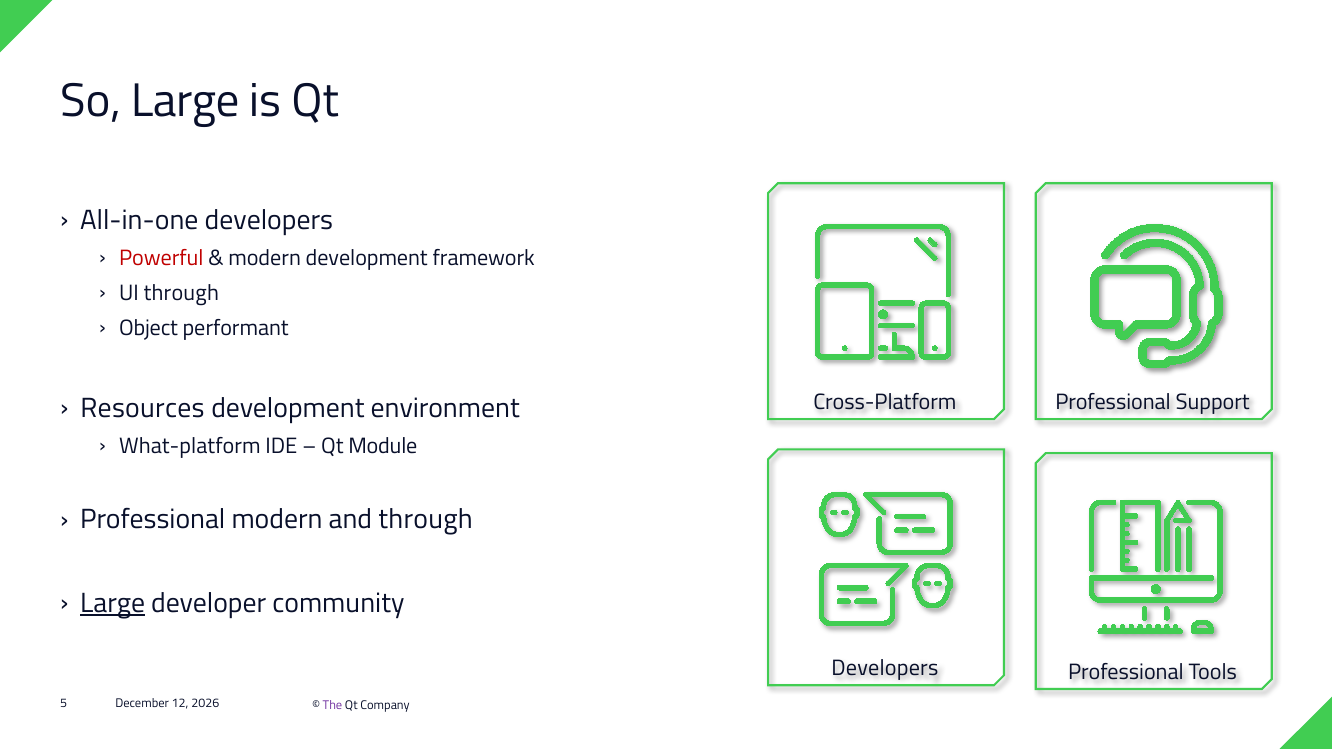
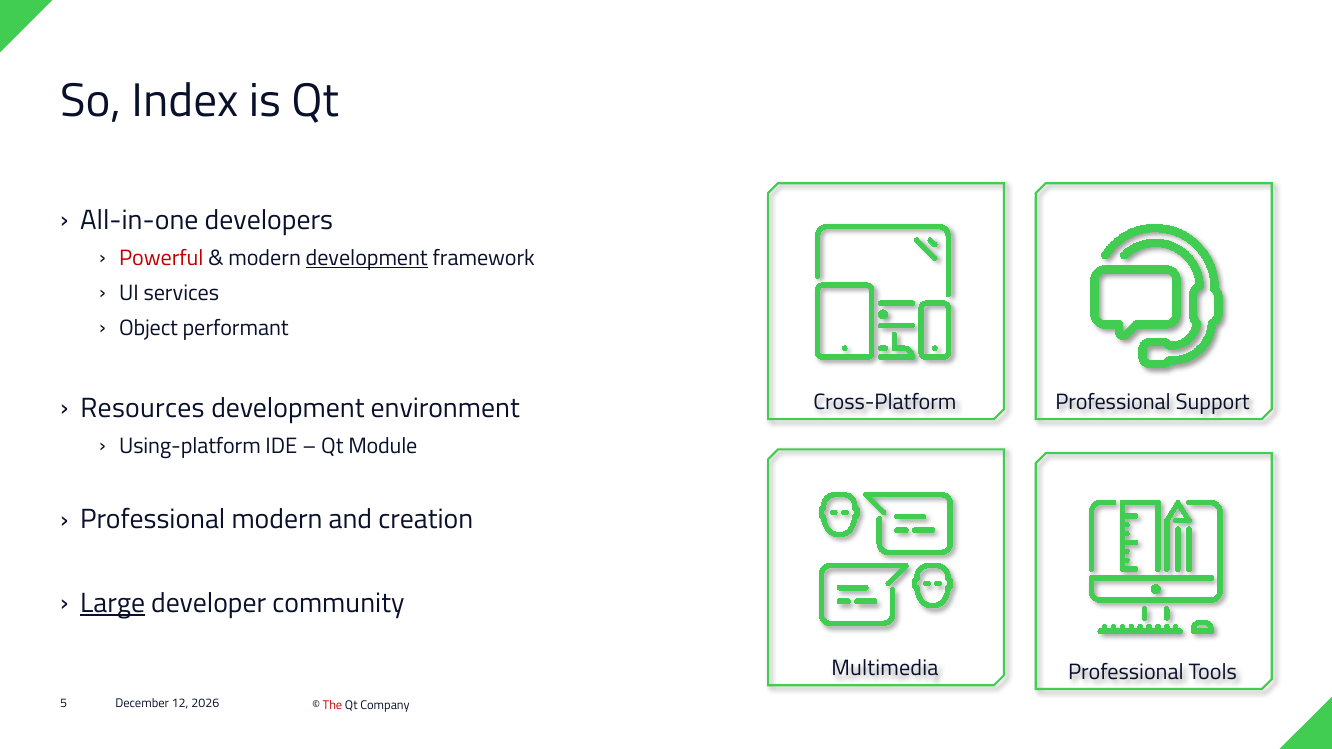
So Large: Large -> Index (185, 101)
development underline: none -> present (367, 258)
UI through: through -> services (181, 293)
What-platform: What-platform -> Using-platform (190, 446)
and through: through -> creation (426, 520)
Developers: Developers -> Multimedia (885, 669)
The colour: purple -> red (332, 706)
